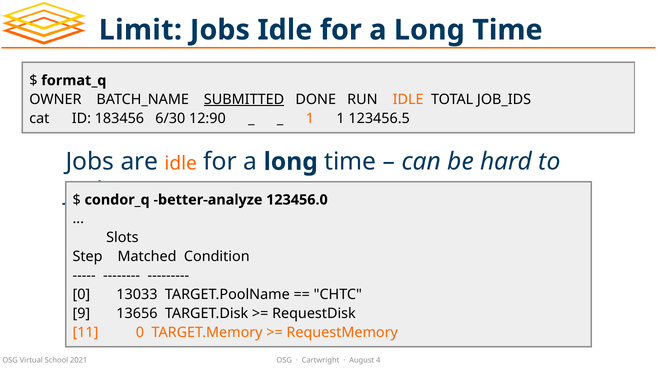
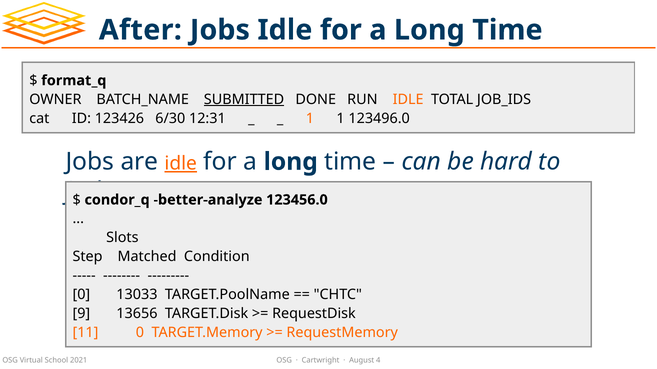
Limit: Limit -> After (140, 30)
183456: 183456 -> 123426 (119, 119)
12:90: 12:90 -> 12:31 (207, 119)
123456.5: 123456.5 -> 123496.0 (379, 119)
idle underline: none -> present (181, 164)
